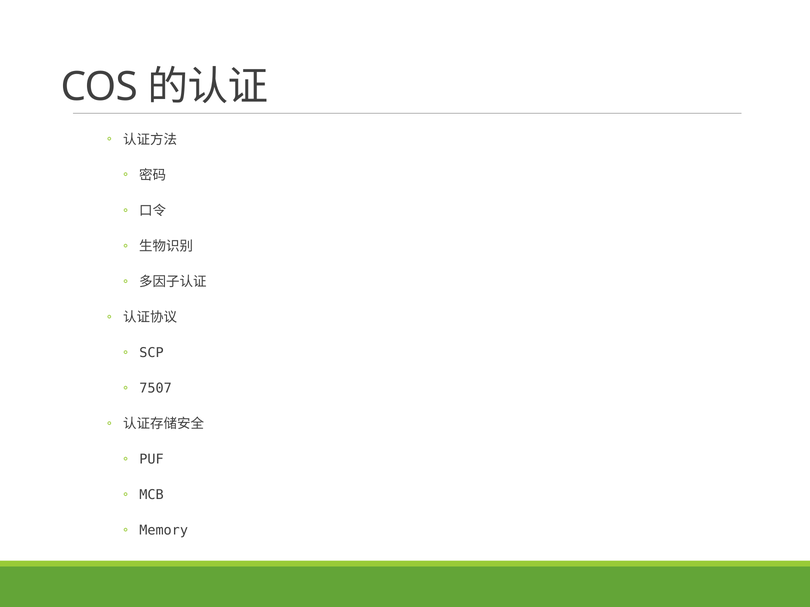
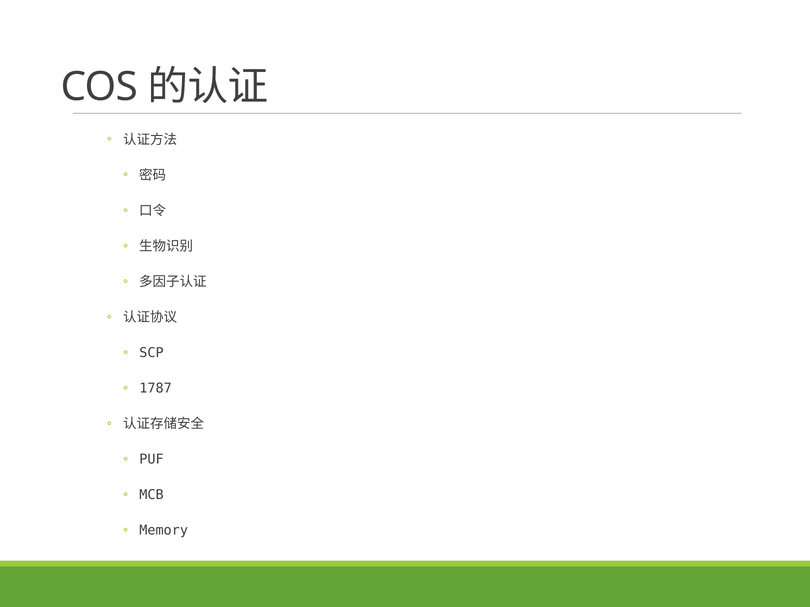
7507: 7507 -> 1787 (156, 389)
